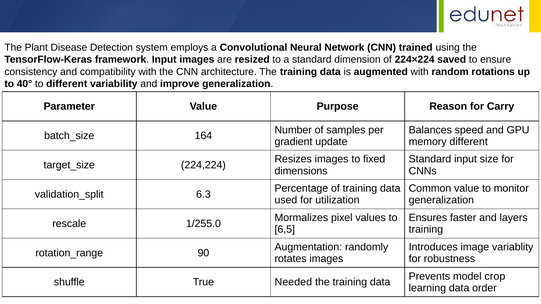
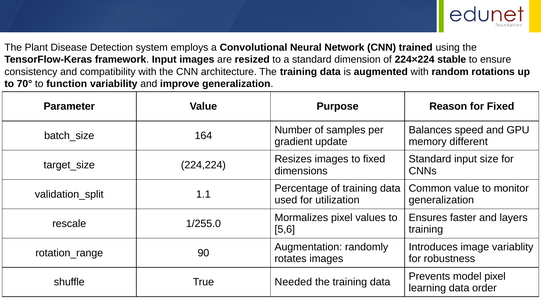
saved: saved -> stable (452, 60)
40°: 40° -> 70° (24, 84)
to different: different -> function (67, 84)
for Carry: Carry -> Fixed (501, 107)
6.3: 6.3 -> 1.1 (203, 195)
6,5: 6,5 -> 5,6 (285, 230)
model crop: crop -> pixel (495, 277)
